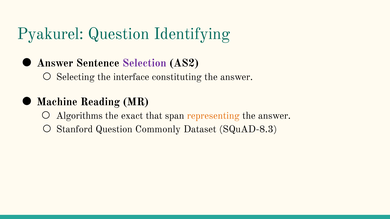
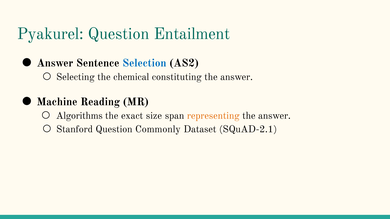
Identifying: Identifying -> Entailment (192, 34)
Selection colour: purple -> blue (144, 63)
interface: interface -> chemical (131, 77)
that: that -> size (154, 116)
SQuAD-8.3: SQuAD-8.3 -> SQuAD-2.1 (248, 129)
